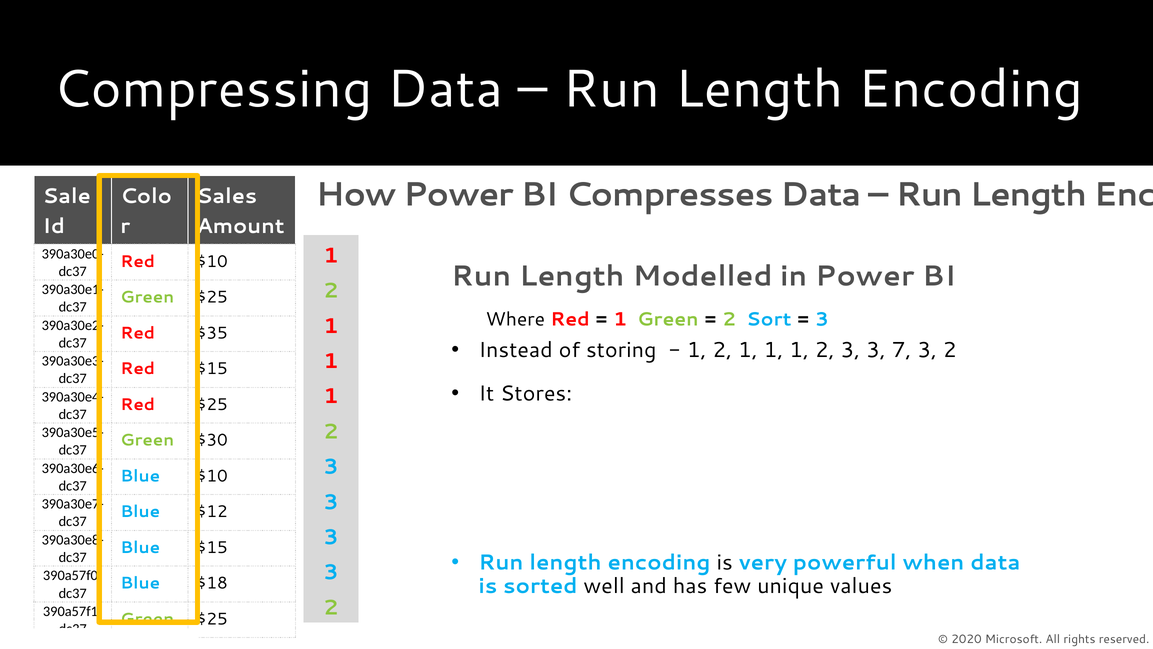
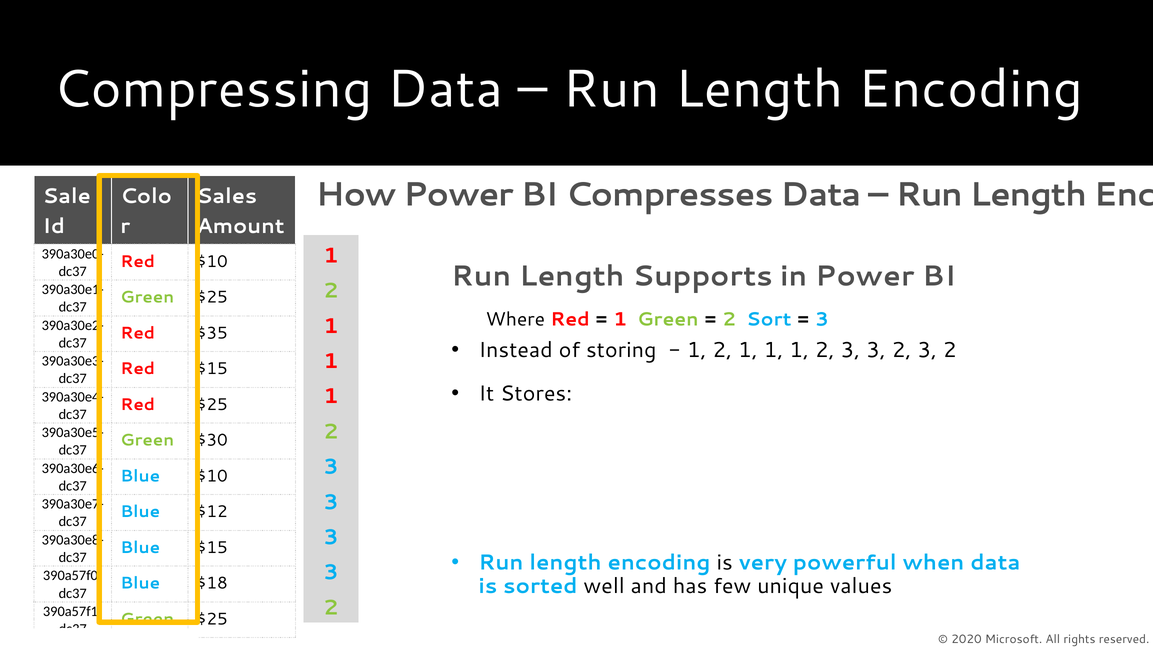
Modelled: Modelled -> Supports (703, 276)
2 3 3 7: 7 -> 2 (902, 350)
